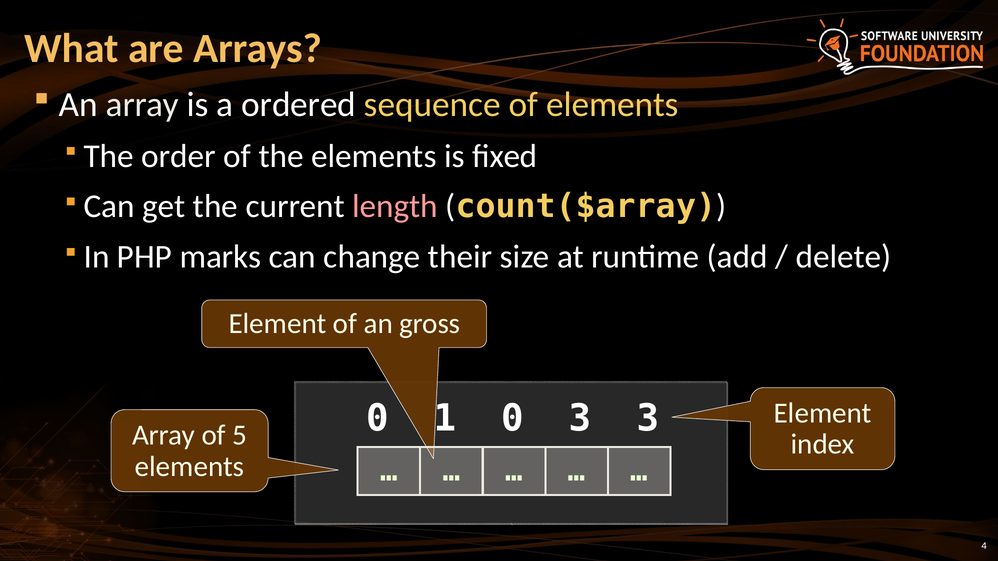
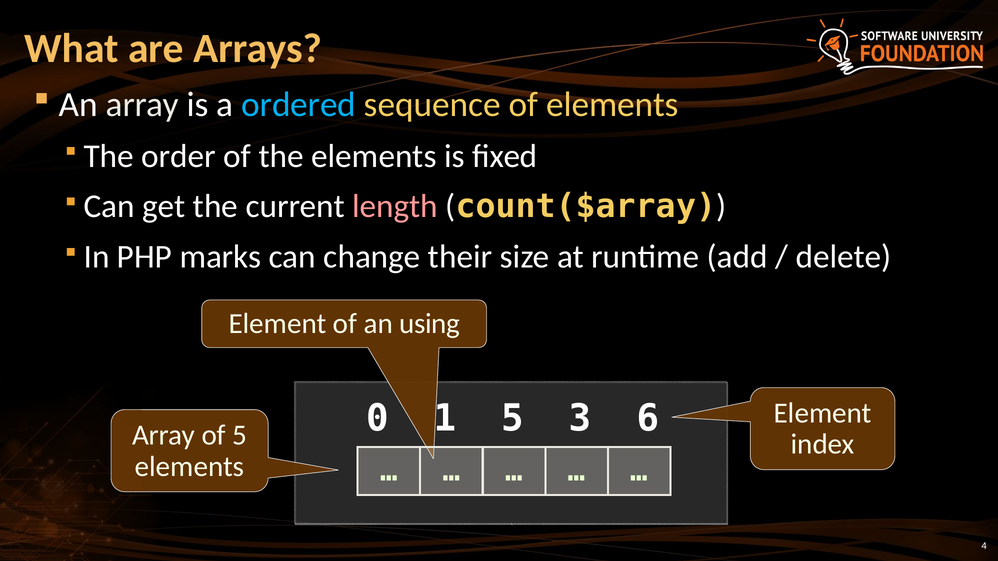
ordered colour: white -> light blue (299, 105)
gross: gross -> using (430, 324)
0: 0 -> 5 (513, 419)
3 3: 3 -> 6 (648, 419)
